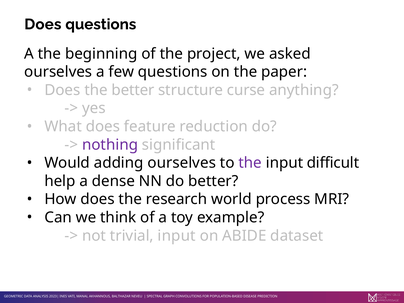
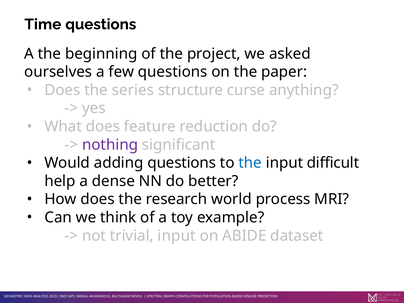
Does: Does -> Time (43, 24)
the better: better -> series (133, 90)
adding ourselves: ourselves -> questions (182, 163)
the colour: purple -> blue (250, 163)
